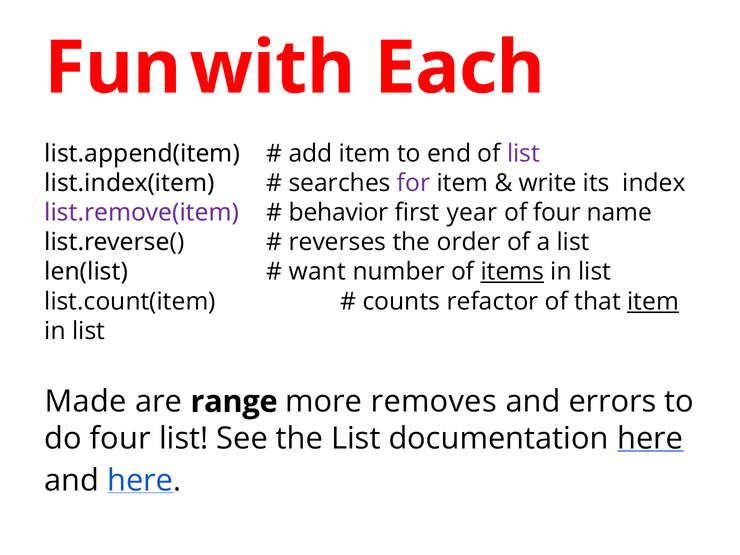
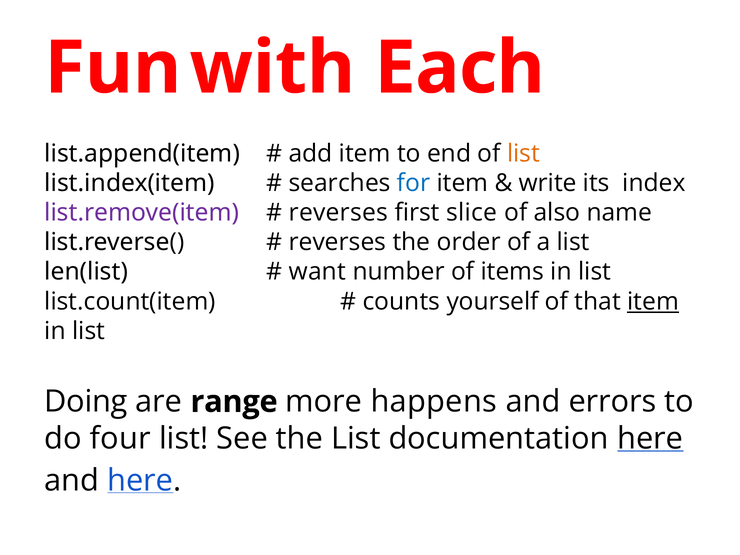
list colour: purple -> orange (524, 153)
for colour: purple -> blue (414, 183)
behavior: behavior -> reverses (338, 213)
year: year -> slice (472, 213)
of four: four -> also (557, 213)
items underline: present -> none (512, 272)
refactor: refactor -> yourself (493, 301)
Made: Made -> Doing (86, 402)
removes: removes -> happens (434, 402)
